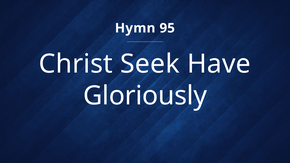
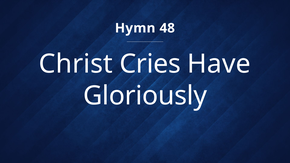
95: 95 -> 48 (167, 28)
Seek: Seek -> Cries (150, 64)
